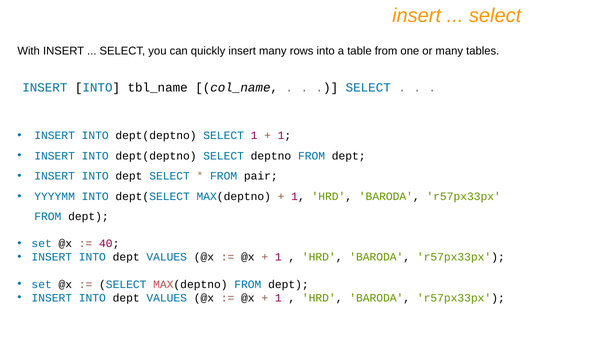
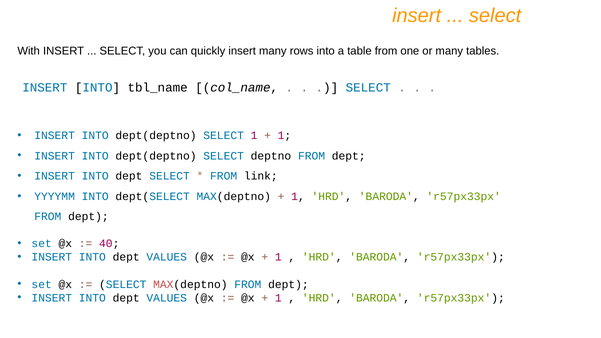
pair: pair -> link (261, 176)
